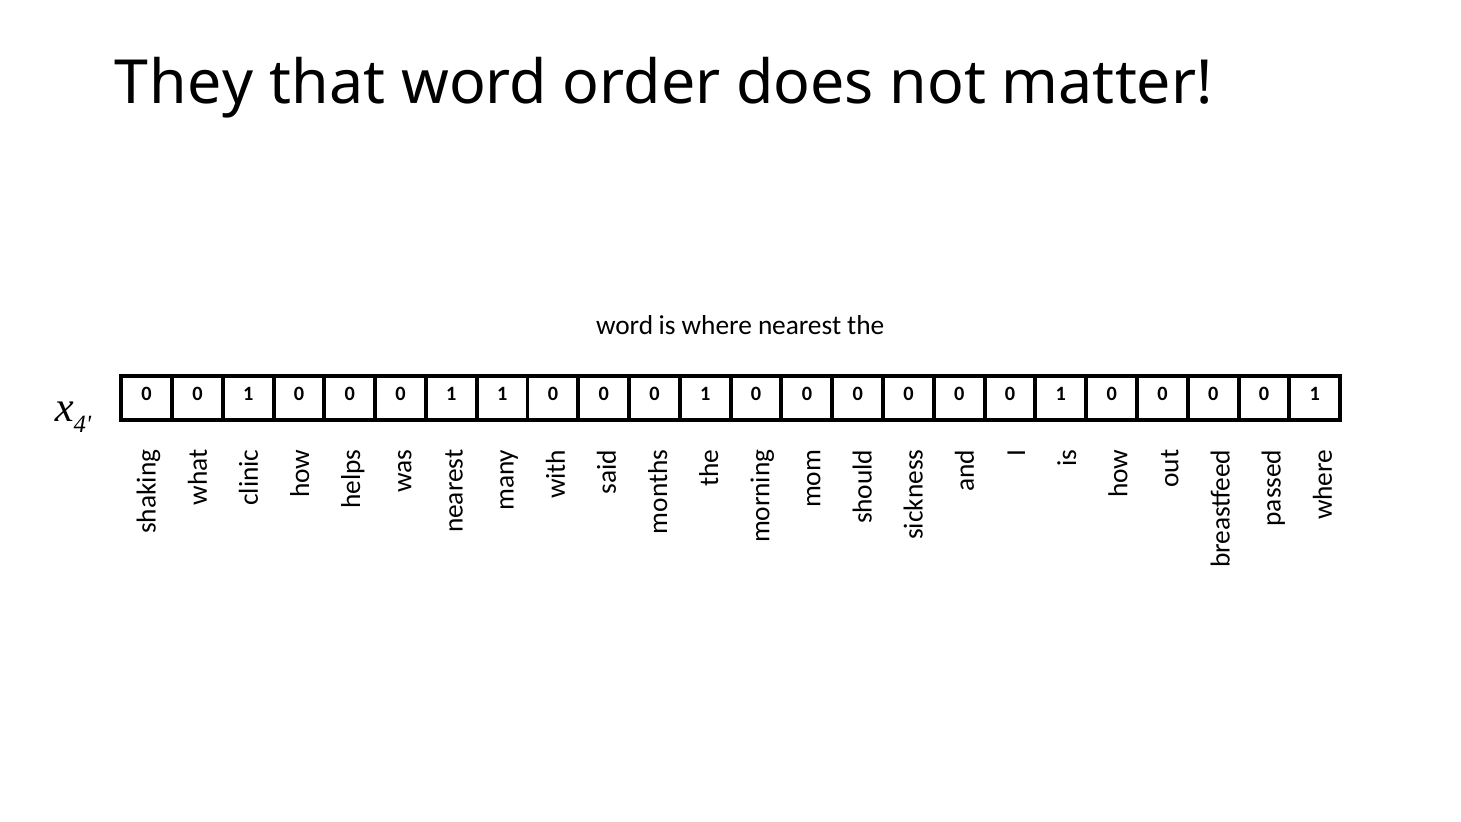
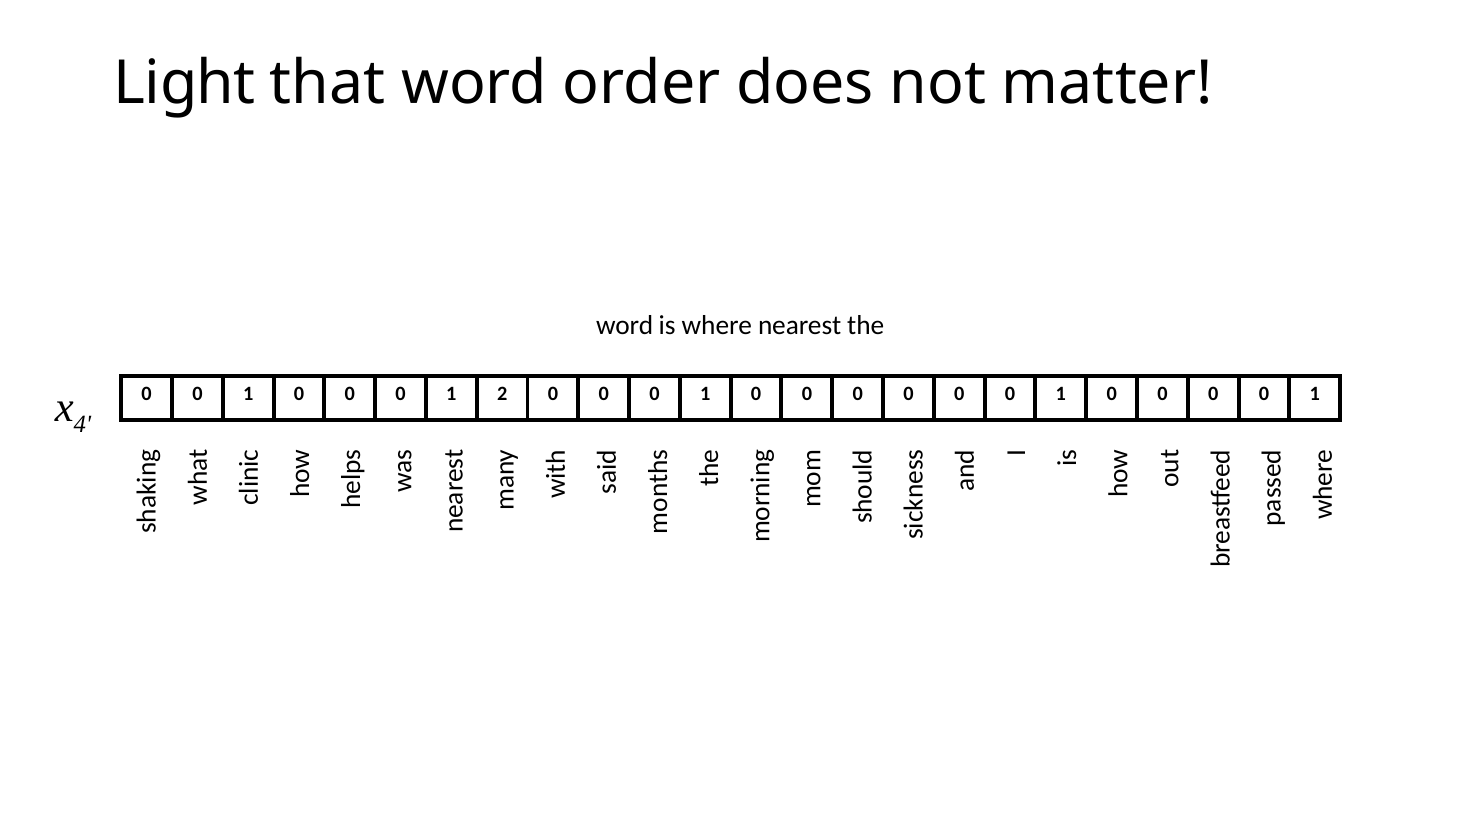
They: They -> Light (185, 83)
1 1: 1 -> 2 (502, 394)
